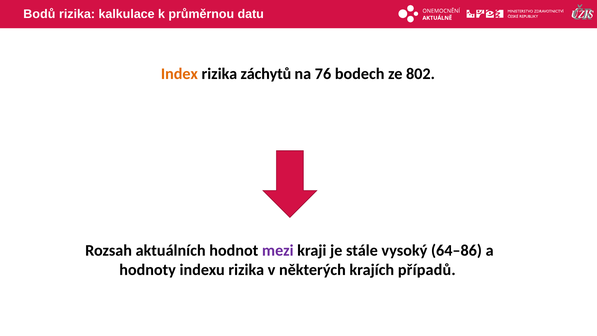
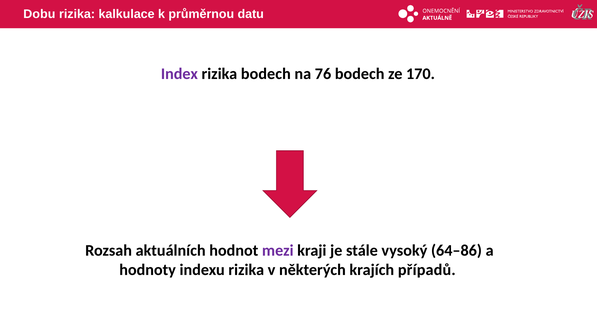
Bodů: Bodů -> Dobu (39, 14)
Index colour: orange -> purple (179, 74)
rizika záchytů: záchytů -> bodech (266, 74)
802: 802 -> 170 (420, 74)
